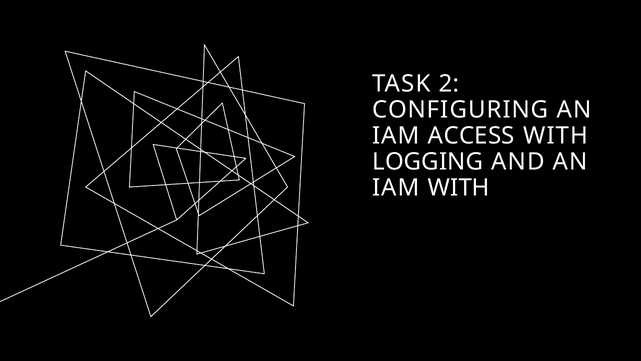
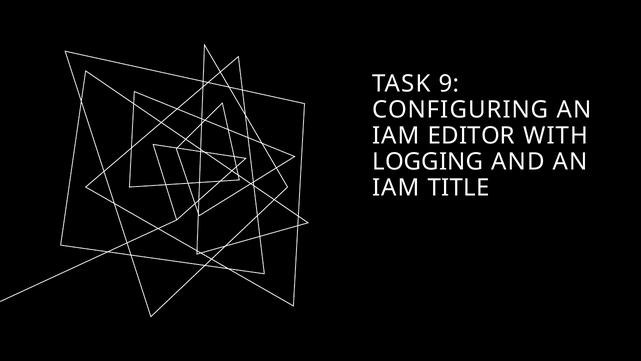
2: 2 -> 9 (449, 84)
ACCESS: ACCESS -> EDITOR (471, 136)
IAM WITH: WITH -> TITLE (459, 188)
